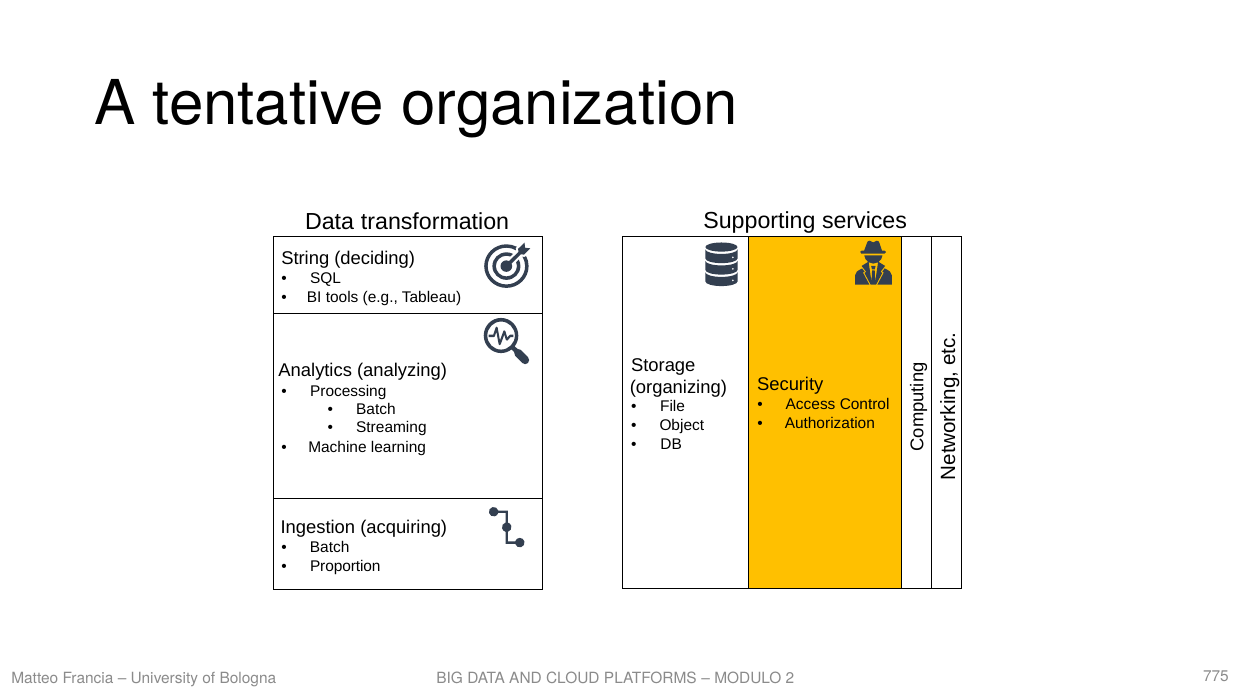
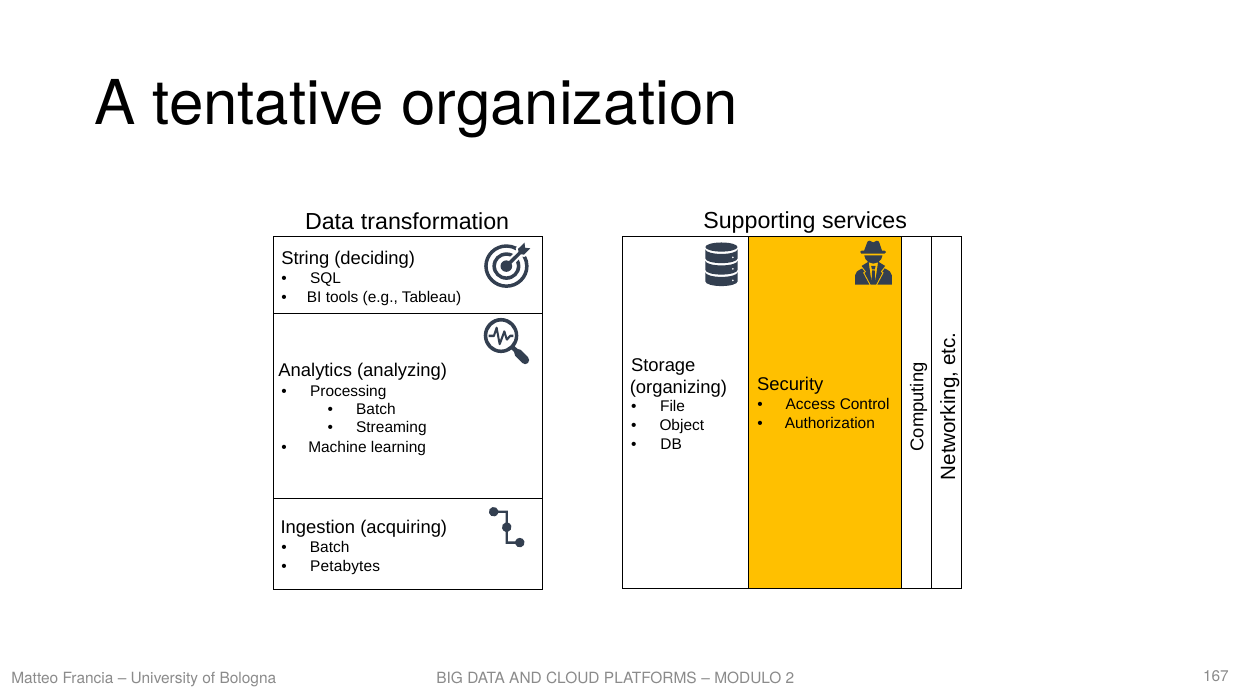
Proportion: Proportion -> Petabytes (345, 566)
775: 775 -> 167 (1216, 677)
